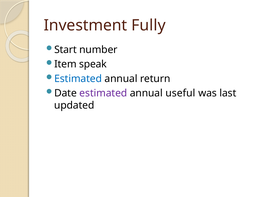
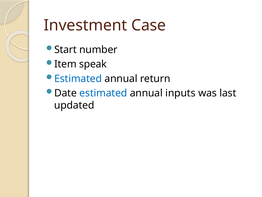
Fully: Fully -> Case (149, 25)
estimated colour: purple -> blue (103, 93)
useful: useful -> inputs (180, 93)
